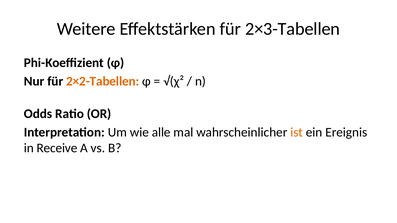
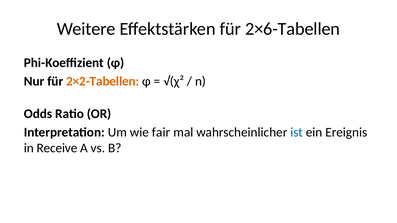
2×3-Tabellen: 2×3-Tabellen -> 2×6-Tabellen (293, 29)
alle: alle -> fair (161, 132)
ist colour: orange -> blue (297, 132)
